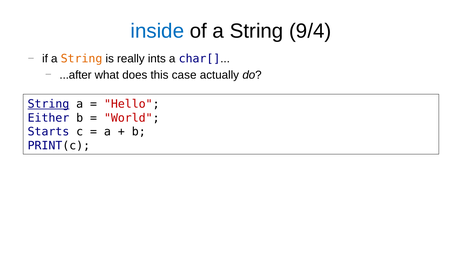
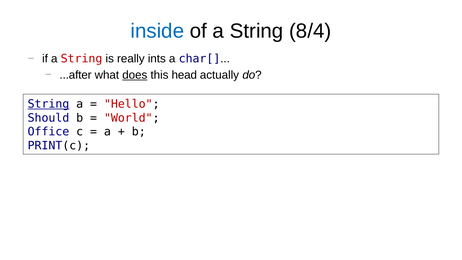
9/4: 9/4 -> 8/4 (310, 31)
String colour: orange -> red (82, 59)
does underline: none -> present (135, 75)
case: case -> head (184, 75)
Either: Either -> Should (48, 118)
Starts: Starts -> Office (48, 132)
